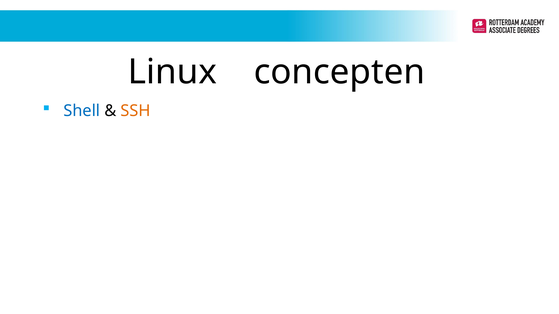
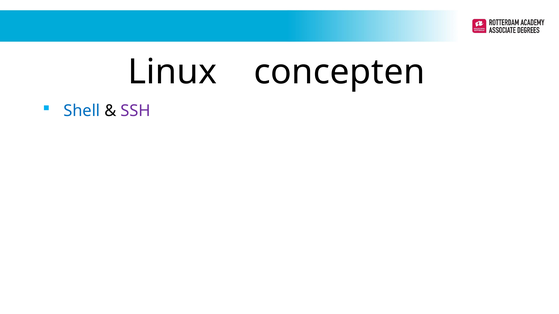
SSH colour: orange -> purple (135, 111)
